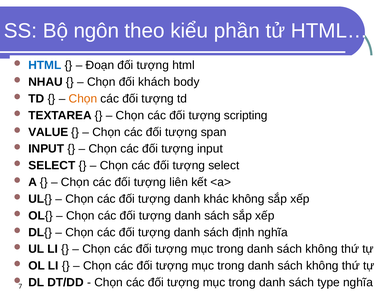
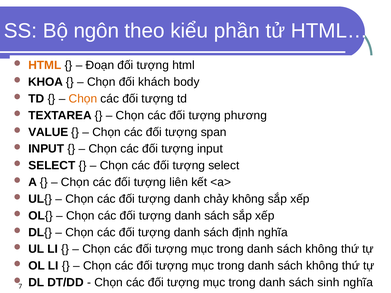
HTML colour: blue -> orange (45, 65)
NHAU: NHAU -> KHOA (46, 82)
scripting: scripting -> phương (246, 115)
khác: khác -> chảy (216, 199)
type: type -> sinh (329, 283)
